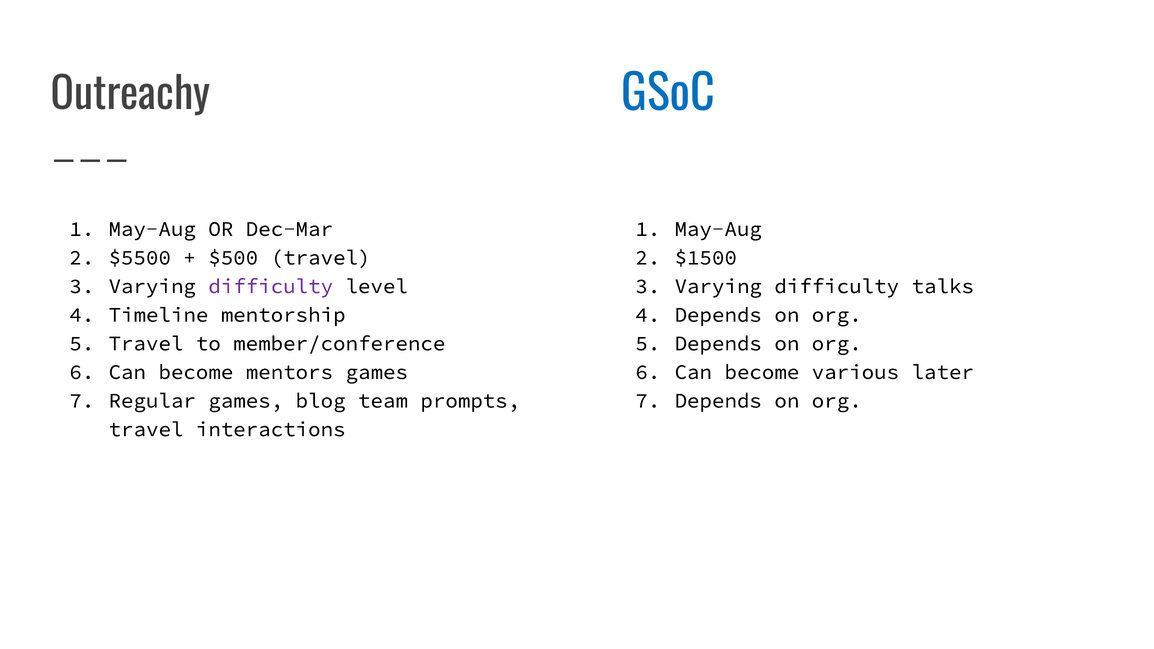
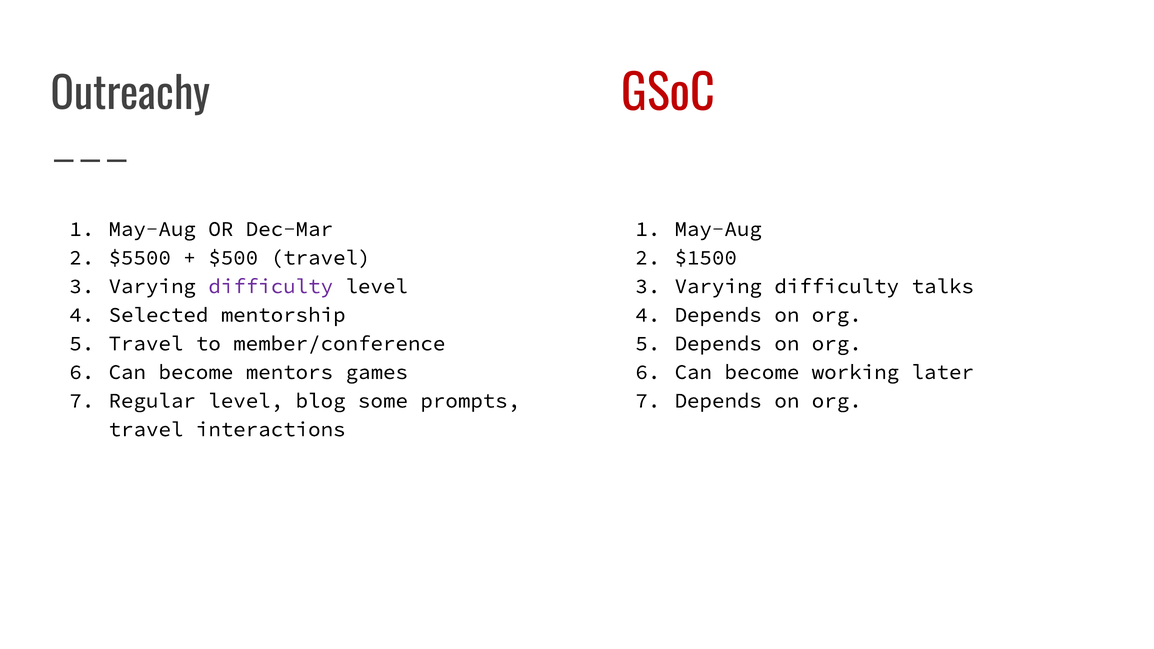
GSoC colour: blue -> red (668, 95)
Timeline: Timeline -> Selected (158, 315)
various: various -> working (855, 372)
Regular games: games -> level (246, 401)
team: team -> some (383, 401)
